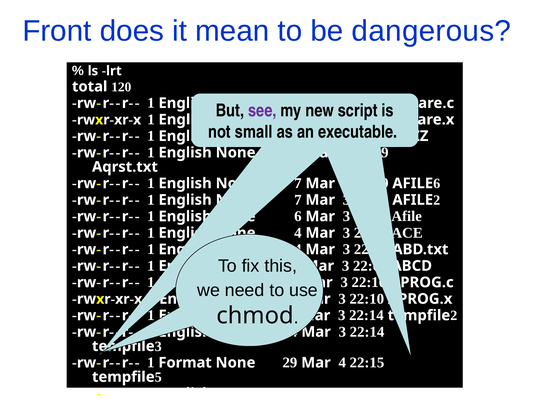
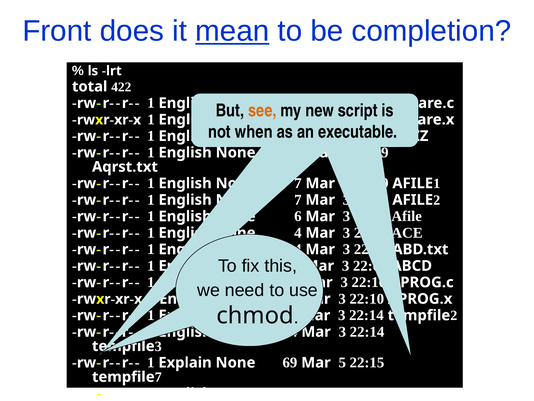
mean underline: none -> present (232, 31)
dangerous: dangerous -> completion (431, 31)
120: 120 -> 422 (121, 87)
see colour: purple -> orange (262, 111)
small: small -> when (254, 132)
6: 6 -> 1 (437, 183)
Format: Format -> Explain (185, 362)
29: 29 -> 69 (290, 362)
Mar 4: 4 -> 5 (342, 362)
5: 5 -> 7 (158, 377)
